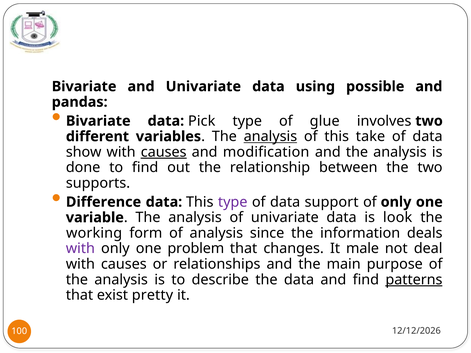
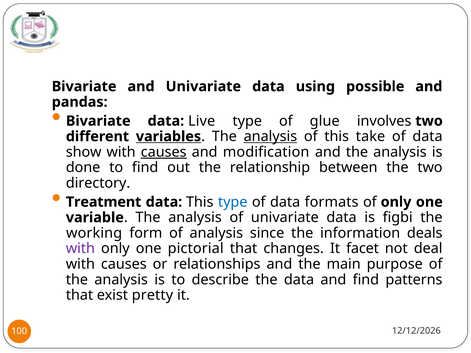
Pick: Pick -> Live (202, 121)
variables underline: none -> present (168, 137)
supports: supports -> directory (98, 183)
Difference: Difference -> Treatment (104, 202)
type colour: purple -> blue (233, 202)
support: support -> formats (332, 202)
look: look -> figbi (398, 218)
problem: problem -> pictorial (196, 249)
male: male -> facet (363, 249)
patterns underline: present -> none (414, 280)
